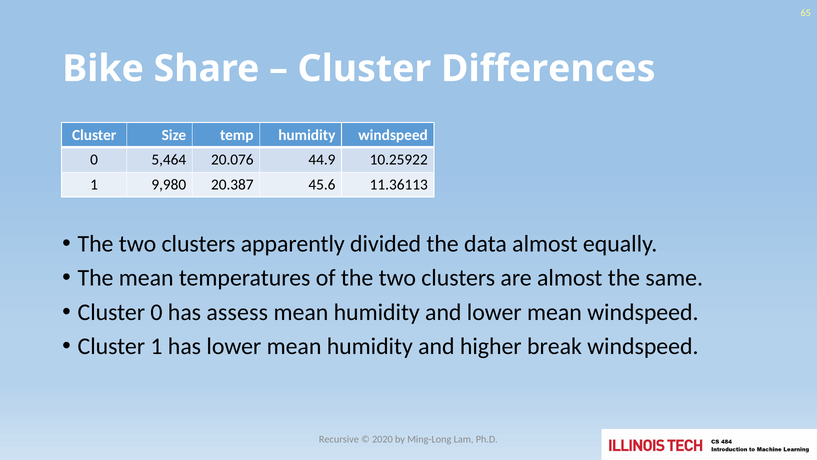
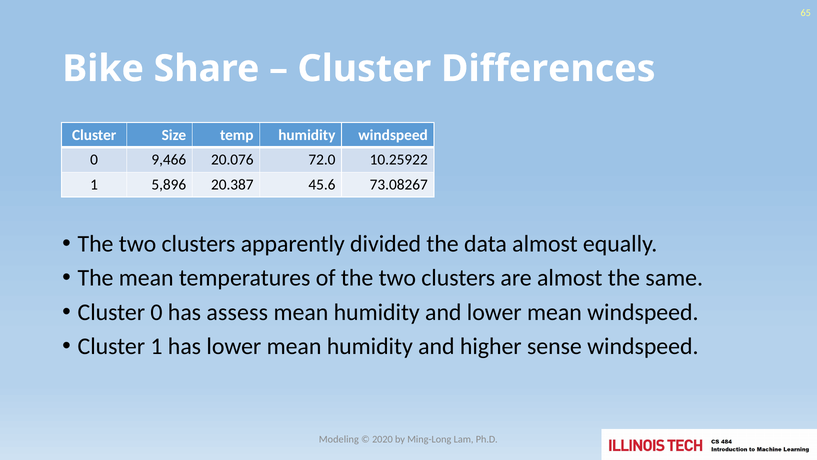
5,464: 5,464 -> 9,466 (169, 160)
44.9: 44.9 -> 72.0 (322, 160)
9,980: 9,980 -> 5,896 (169, 185)
11.36113: 11.36113 -> 73.08267 (399, 185)
break: break -> sense (554, 346)
Recursive: Recursive -> Modeling (339, 439)
